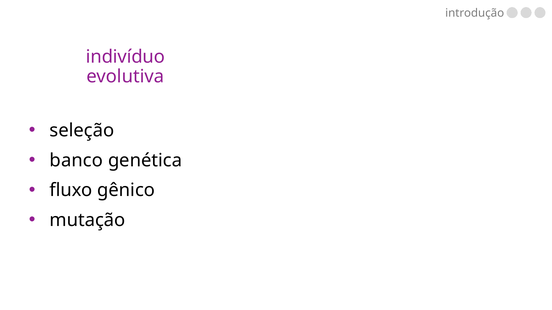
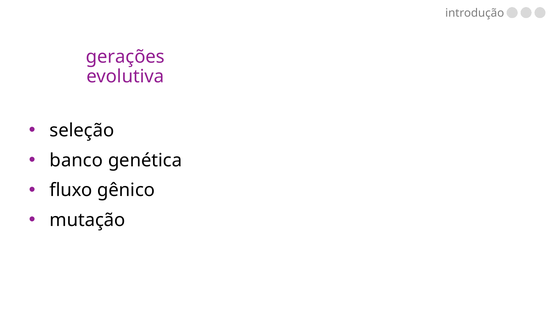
indivíduo: indivíduo -> gerações (125, 57)
